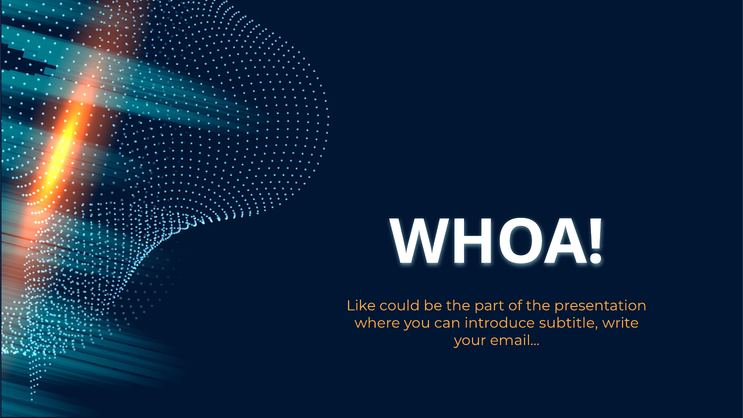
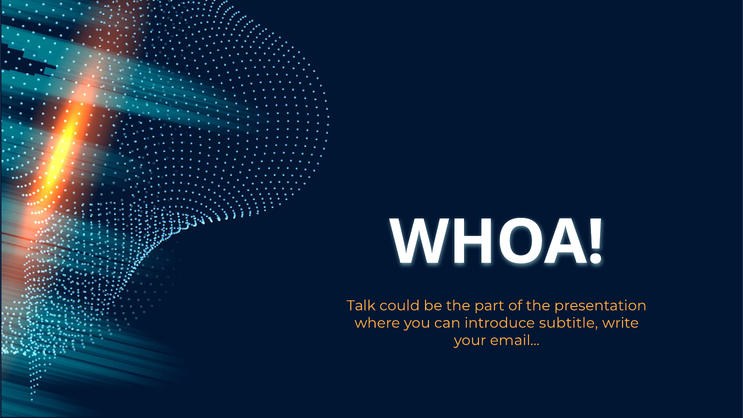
Like: Like -> Talk (361, 306)
